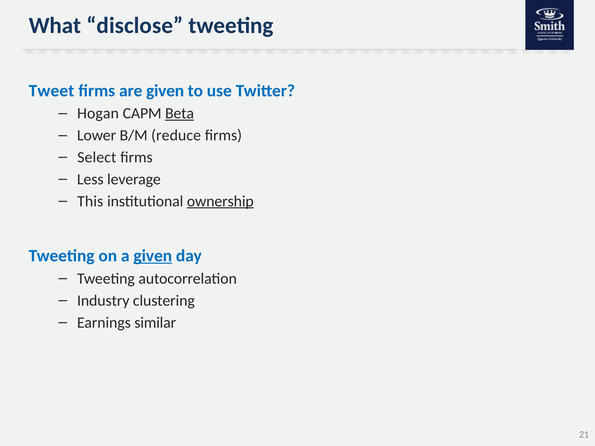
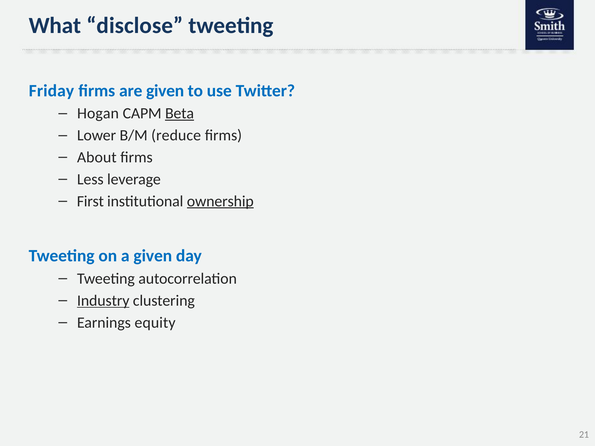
Tweet: Tweet -> Friday (51, 91)
Select: Select -> About (97, 157)
This: This -> First (90, 201)
given underline: present -> none (153, 256)
Industry underline: none -> present (103, 301)
similar: similar -> equity (155, 323)
